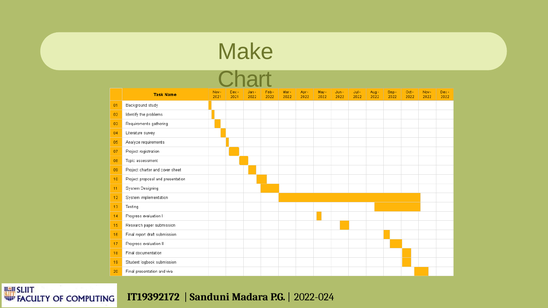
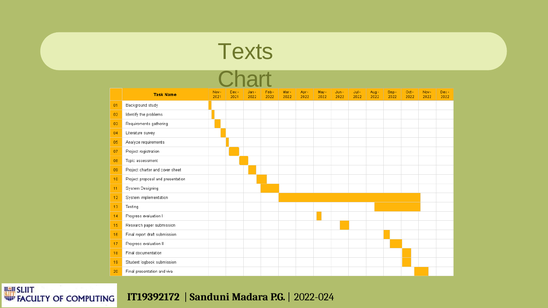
Make: Make -> Texts (246, 52)
